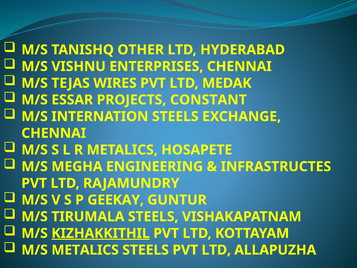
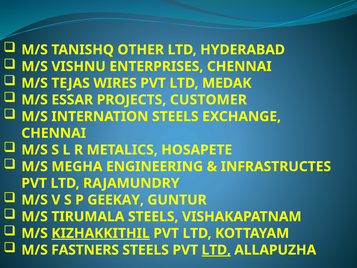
CONSTANT: CONSTANT -> CUSTOMER (208, 100)
M/S METALICS: METALICS -> FASTNERS (85, 250)
LTD underline: none -> present (216, 250)
